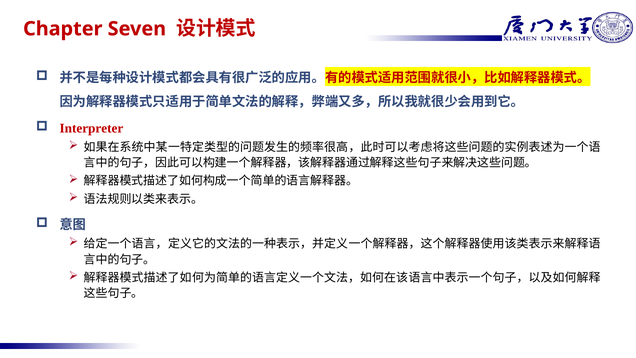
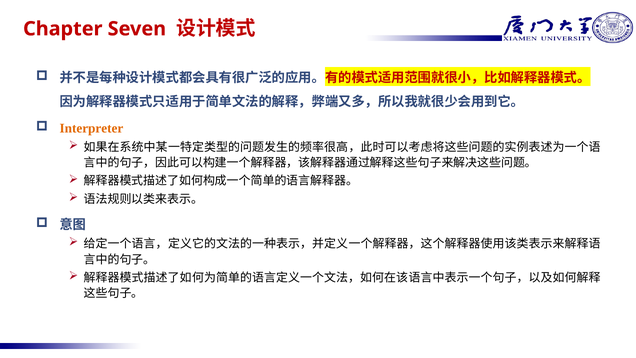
Interpreter colour: red -> orange (91, 128)
